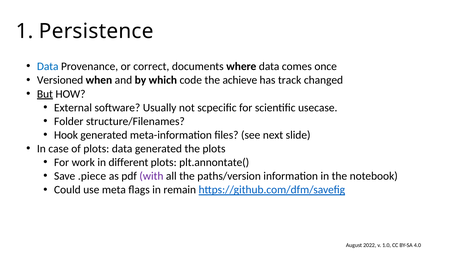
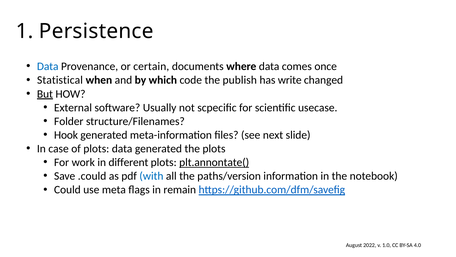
correct: correct -> certain (151, 66)
Versioned: Versioned -> Statistical (60, 80)
achieve: achieve -> publish (240, 80)
track: track -> write (290, 80)
plt.annontate( underline: none -> present (214, 162)
.piece: .piece -> .could (92, 176)
with colour: purple -> blue (151, 176)
